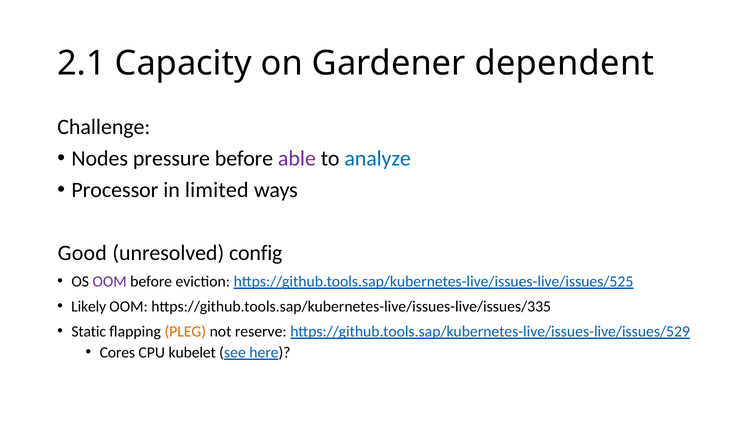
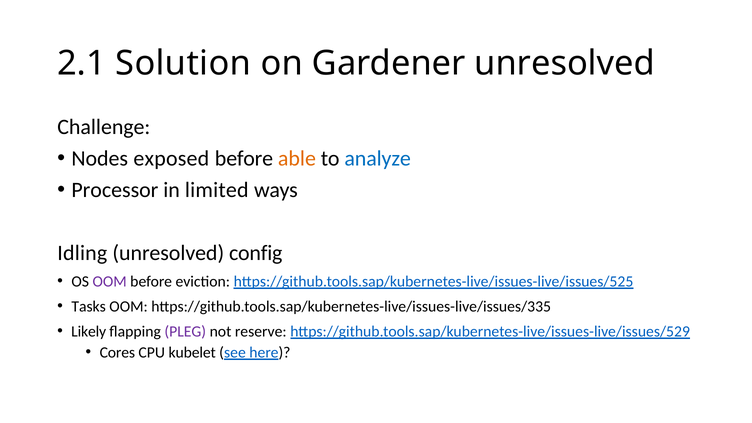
Capacity: Capacity -> Solution (183, 63)
Gardener dependent: dependent -> unresolved (565, 63)
pressure: pressure -> exposed (171, 159)
able colour: purple -> orange (297, 159)
Good: Good -> Idling (82, 253)
Likely: Likely -> Tasks (89, 306)
Static: Static -> Likely (89, 331)
PLEG colour: orange -> purple (185, 331)
